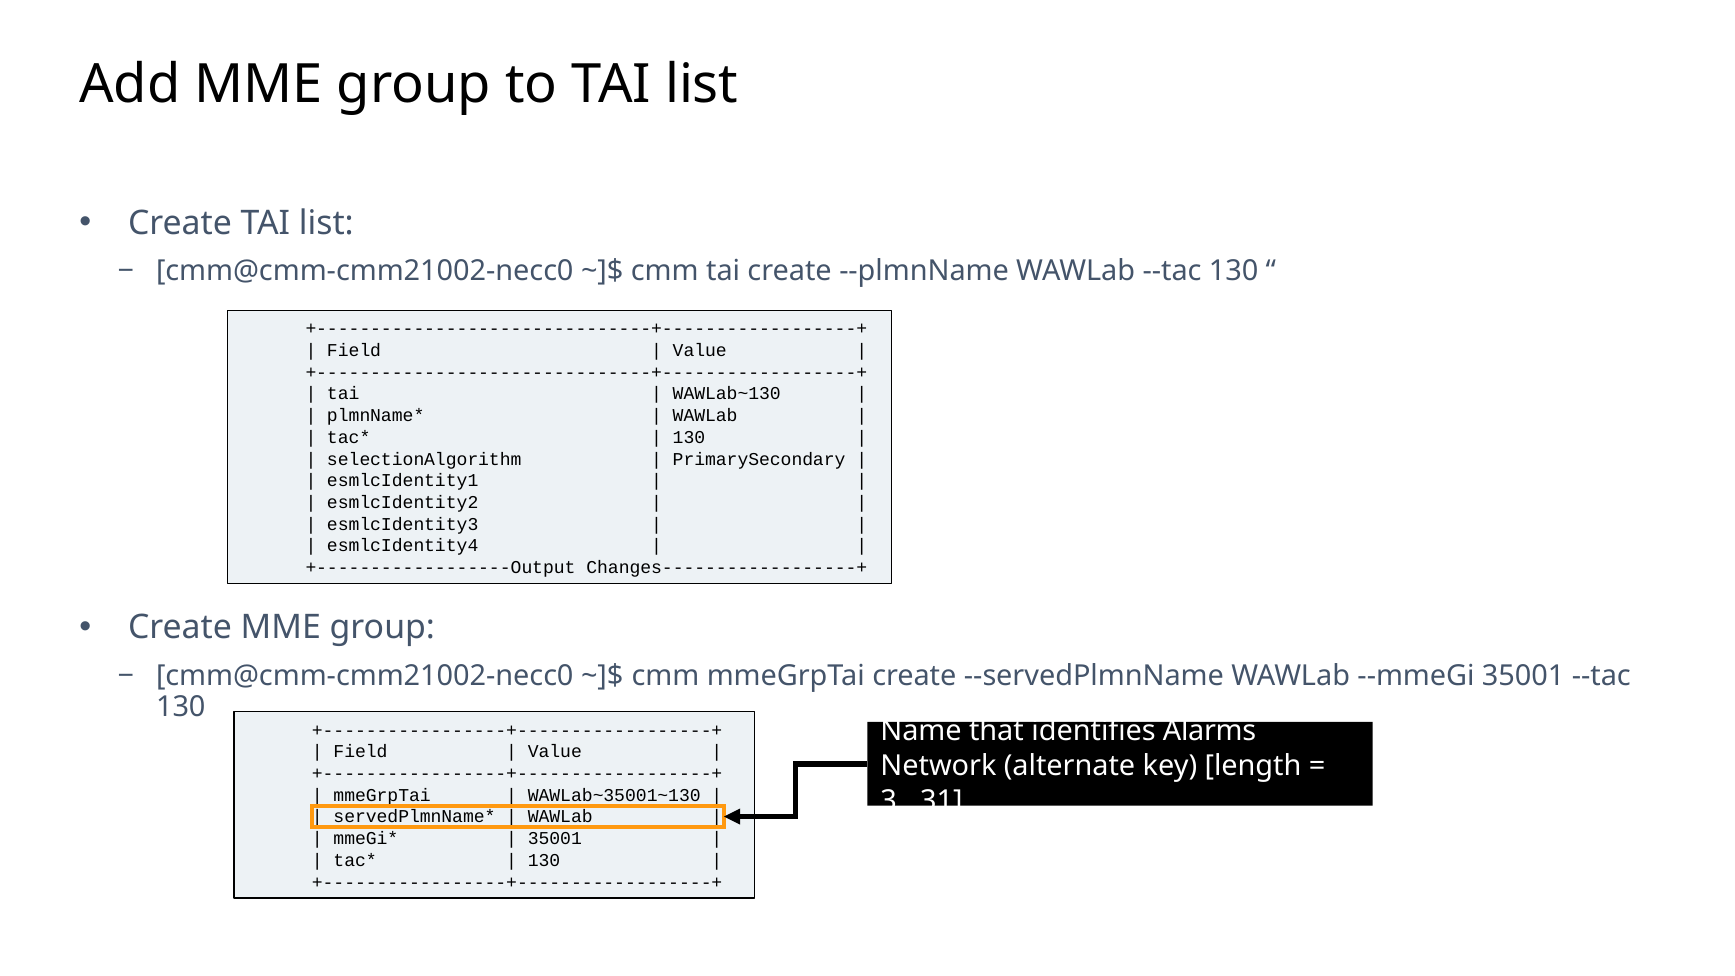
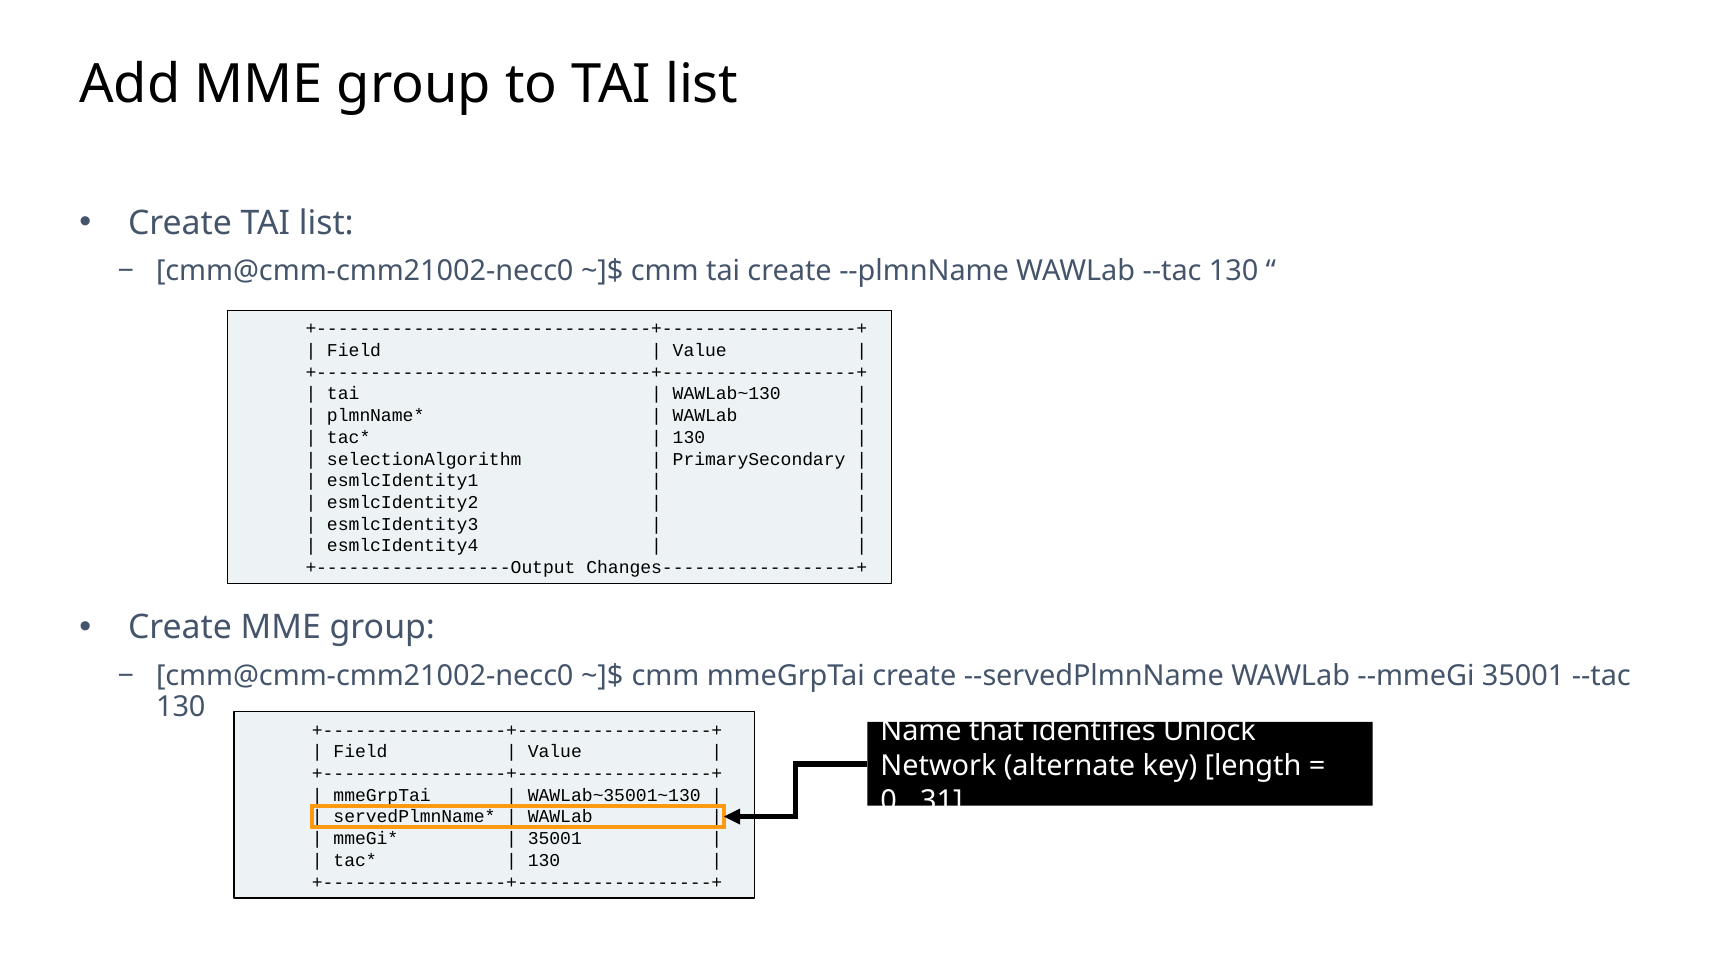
Alarms: Alarms -> Unlock (1209, 731)
3...31: 3...31 -> 0...31 (922, 800)
